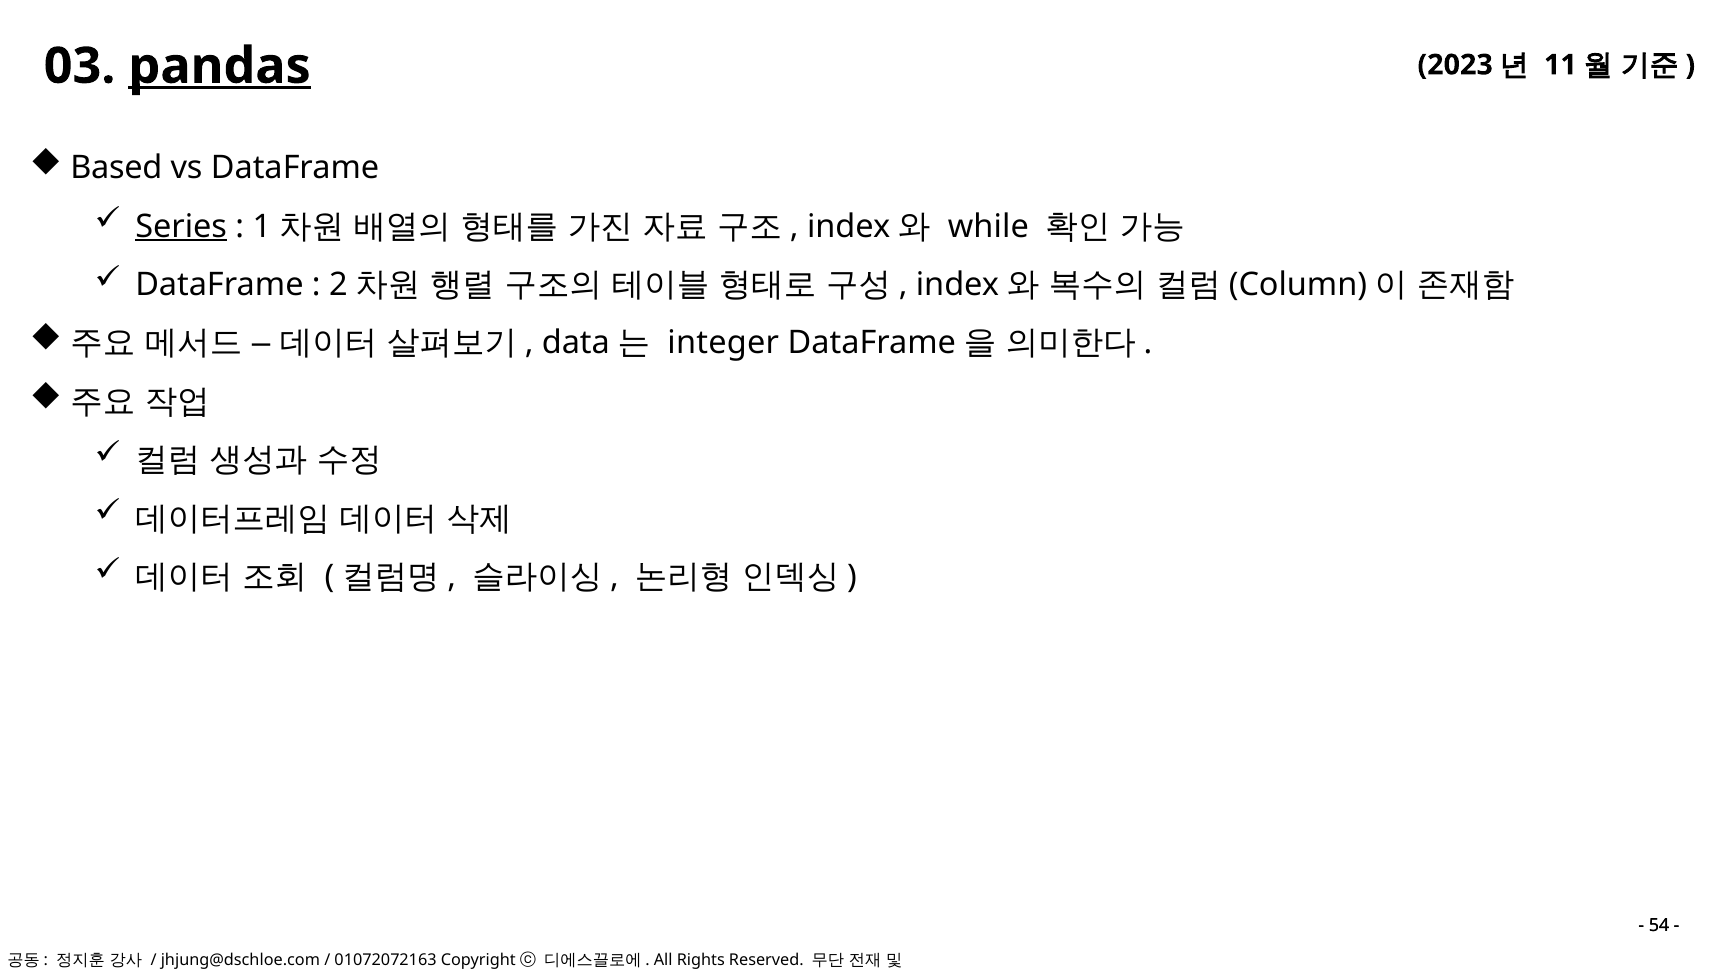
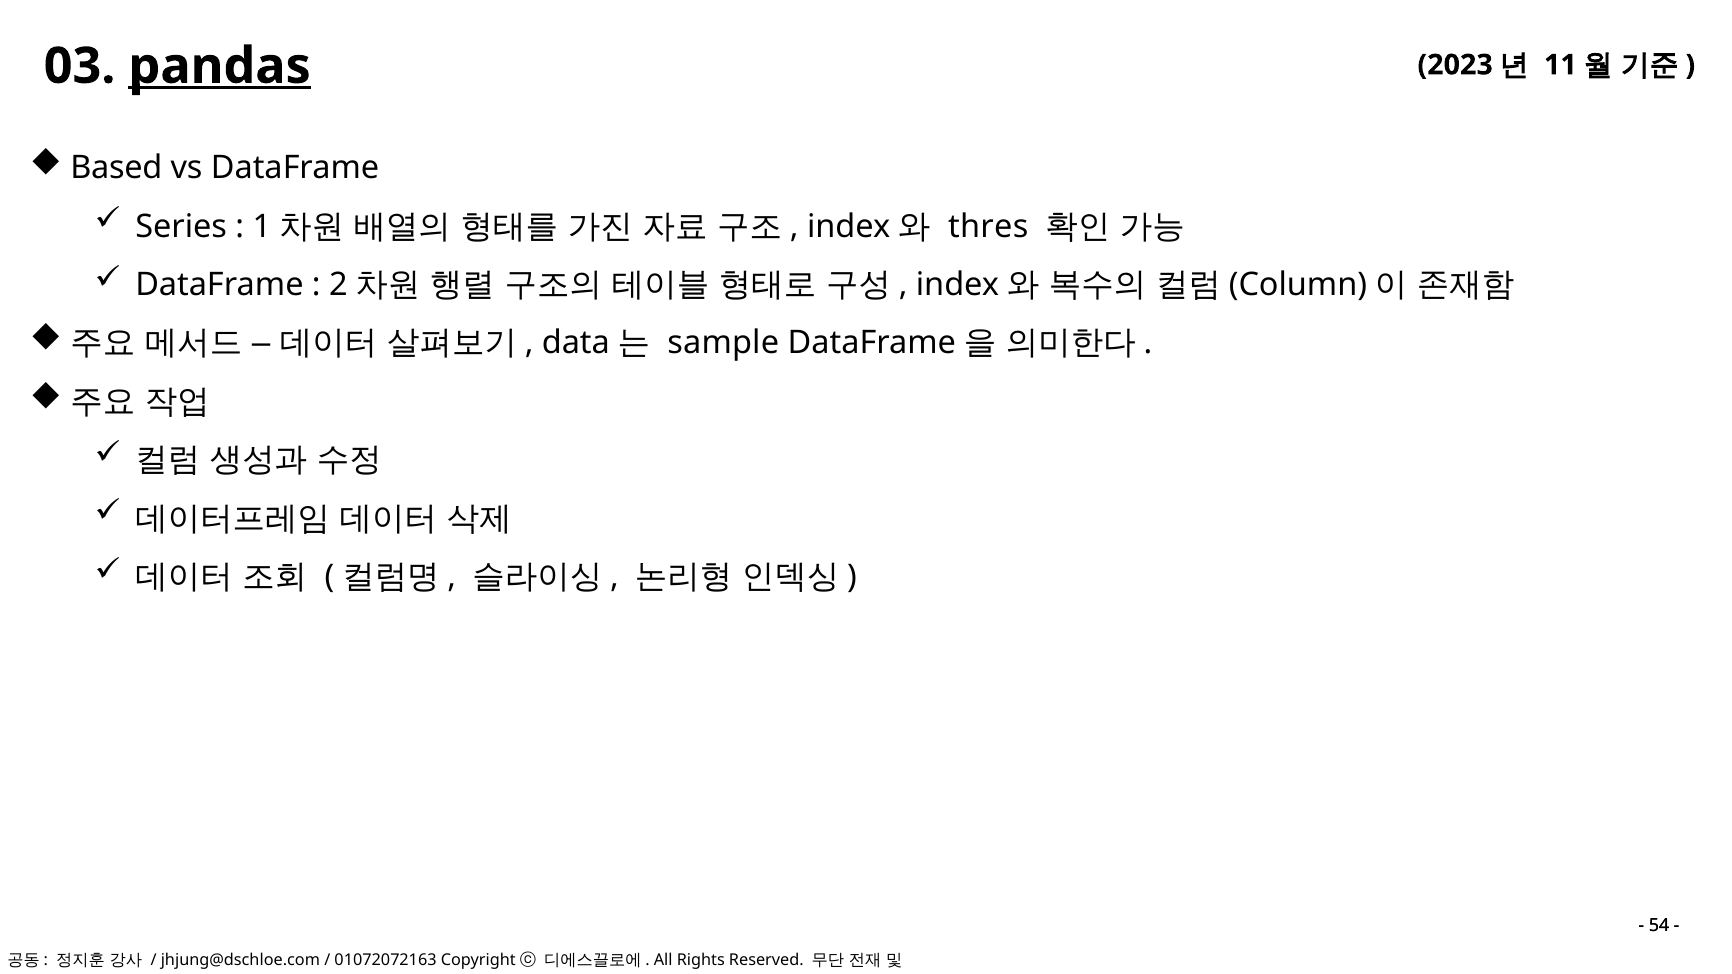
Series underline: present -> none (181, 226)
while: while -> thres (988, 226)
integer: integer -> sample (723, 343)
